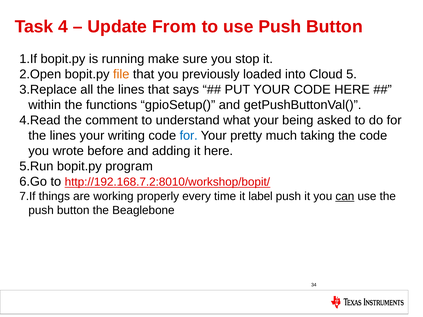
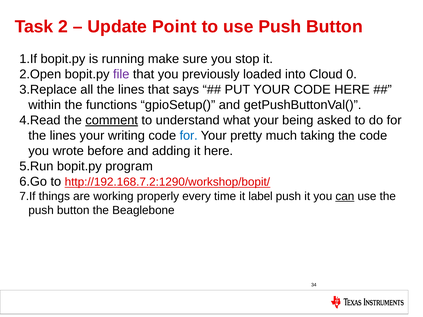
4: 4 -> 2 (63, 27)
From: From -> Point (174, 27)
file colour: orange -> purple (121, 74)
5: 5 -> 0 (351, 74)
comment underline: none -> present (112, 120)
http://192.168.7.2:8010/workshop/bopit/: http://192.168.7.2:8010/workshop/bopit/ -> http://192.168.7.2:1290/workshop/bopit/ (167, 182)
